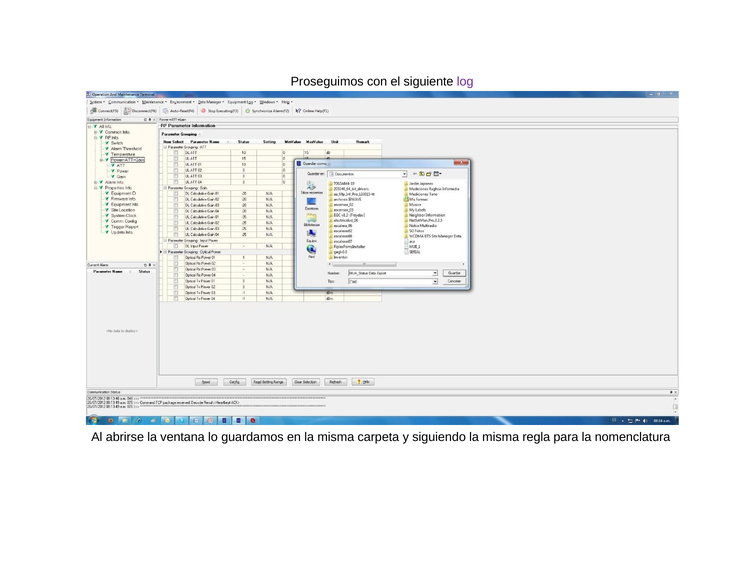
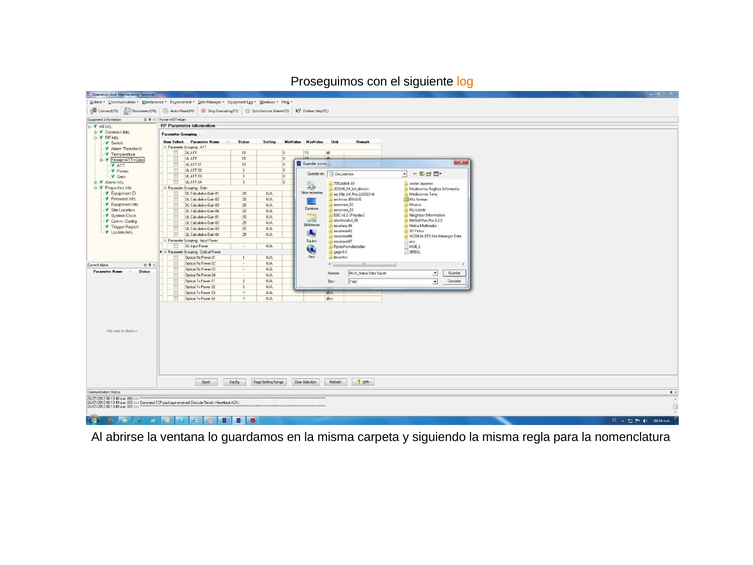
log colour: purple -> orange (465, 82)
